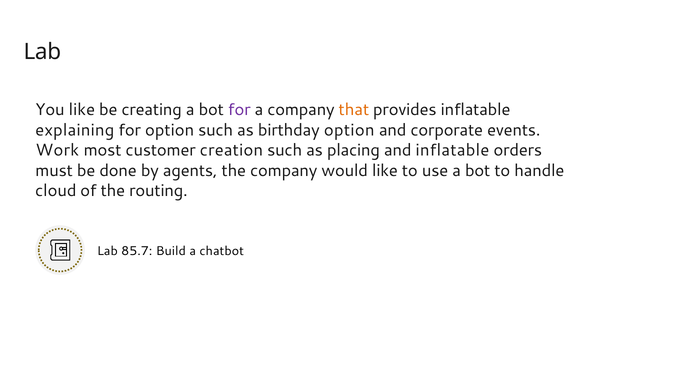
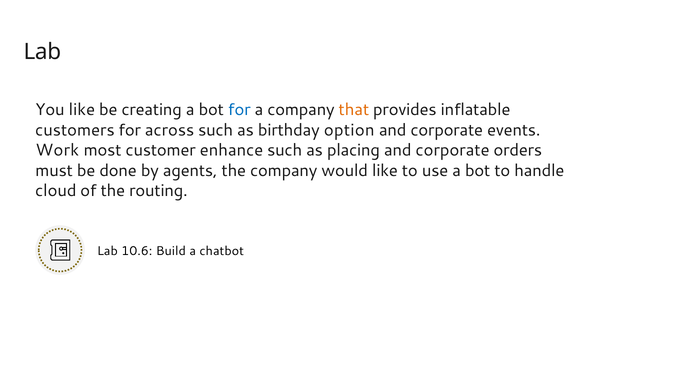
for colour: purple -> blue (239, 110)
explaining: explaining -> customers (75, 130)
for option: option -> across (170, 130)
creation: creation -> enhance (232, 150)
placing and inflatable: inflatable -> corporate (453, 150)
85.7: 85.7 -> 10.6 (137, 251)
